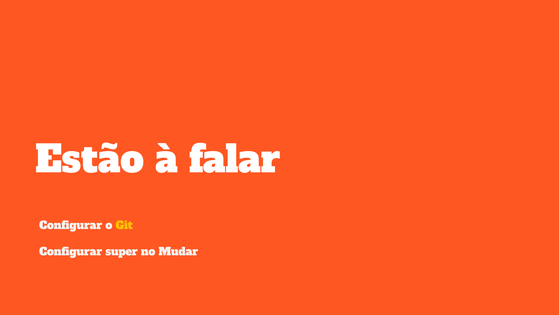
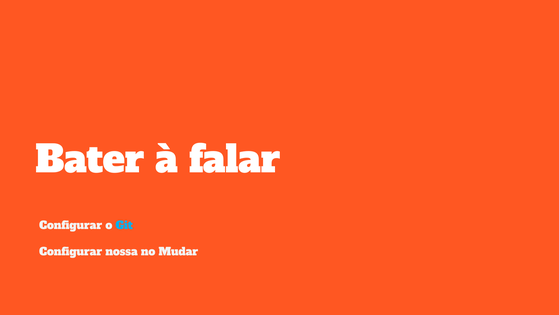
Estão: Estão -> Bater (90, 160)
Git colour: yellow -> light blue (124, 225)
super: super -> nossa (122, 251)
